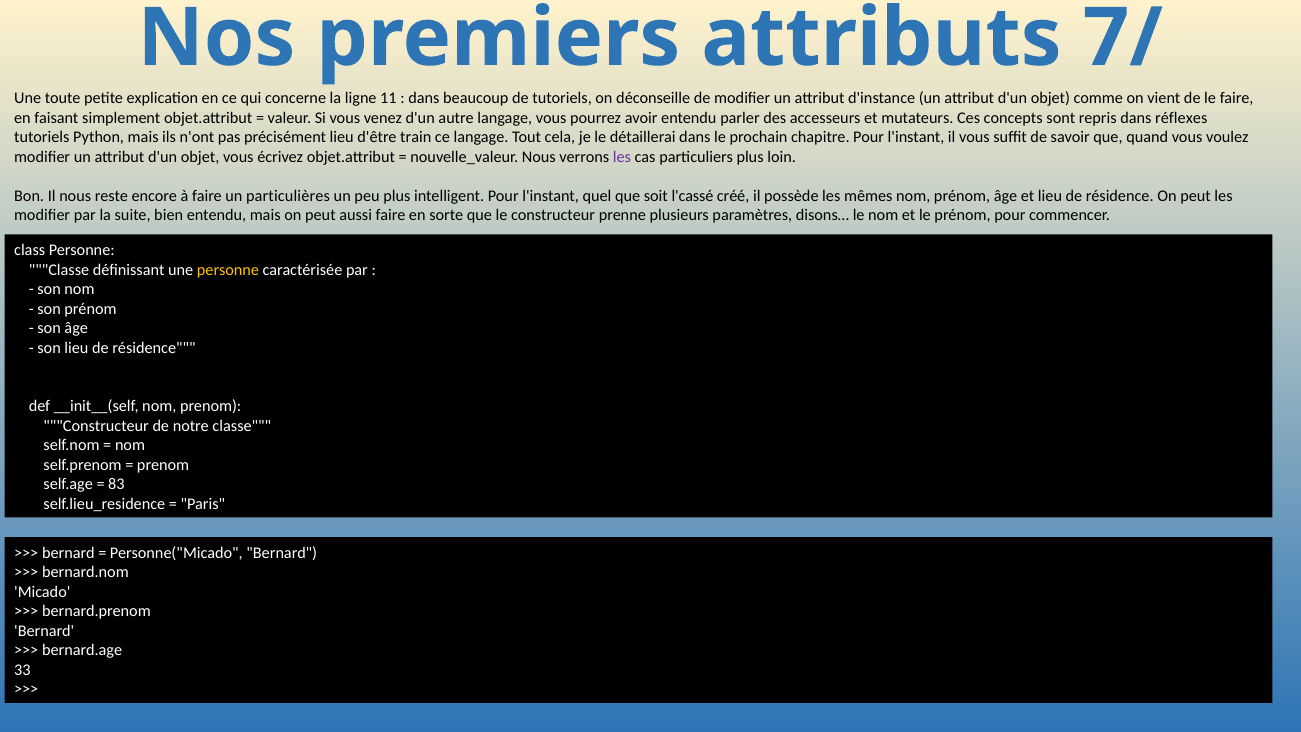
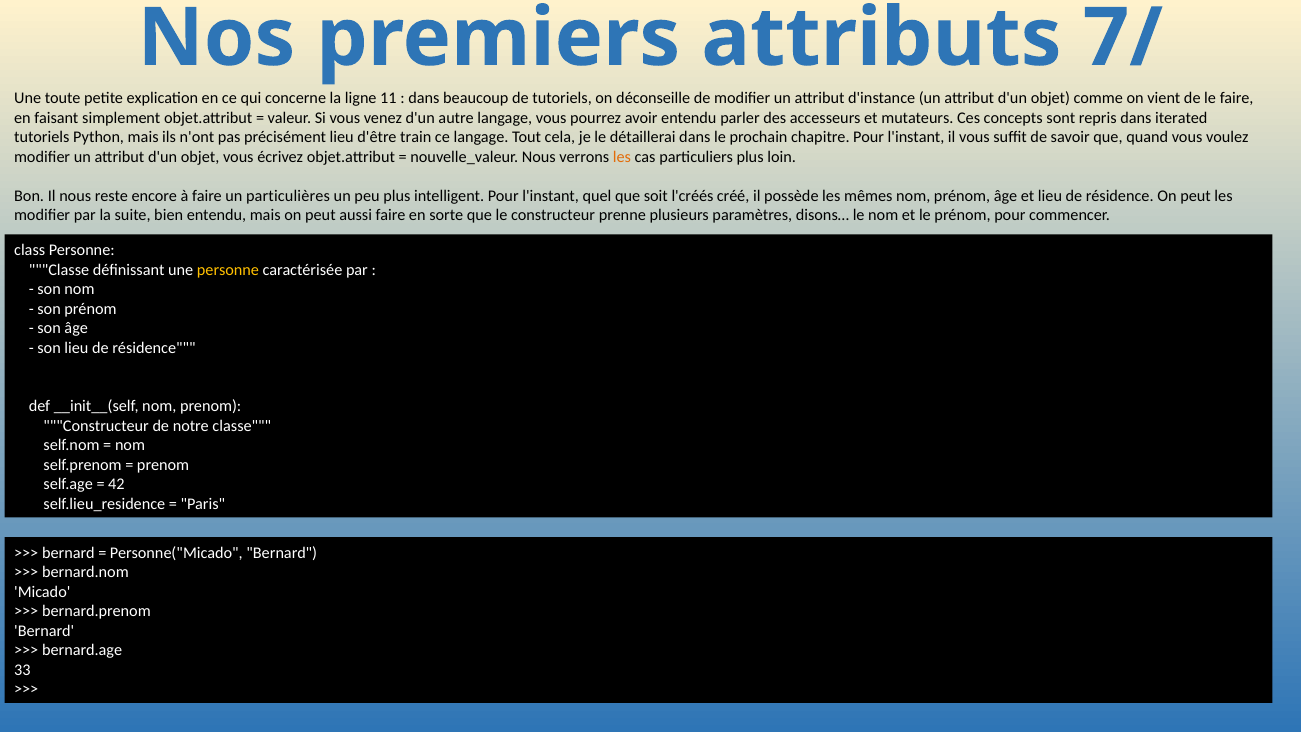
réflexes: réflexes -> iterated (1181, 118)
les colour: purple -> orange (622, 157)
l'cassé: l'cassé -> l'créés (692, 196)
83: 83 -> 42 (116, 484)
